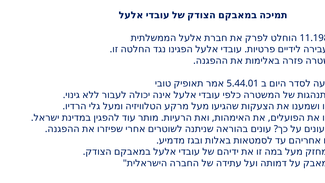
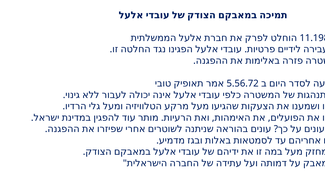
5.44.01: 5.44.01 -> 5.56.72 (243, 83)
